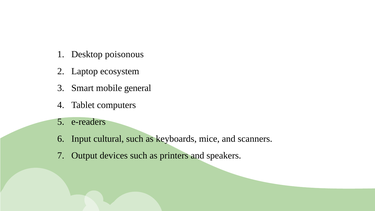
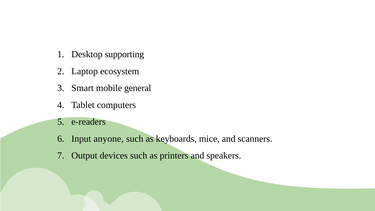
poisonous: poisonous -> supporting (124, 54)
cultural: cultural -> anyone (109, 139)
